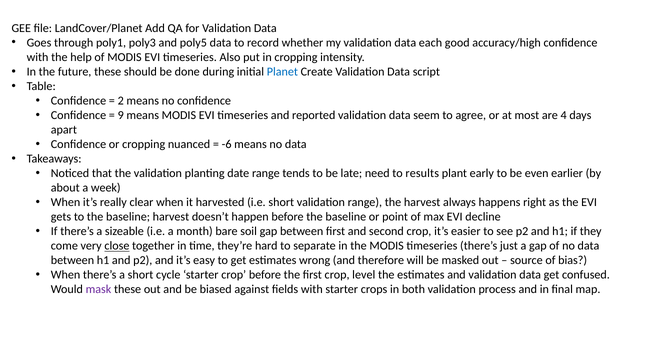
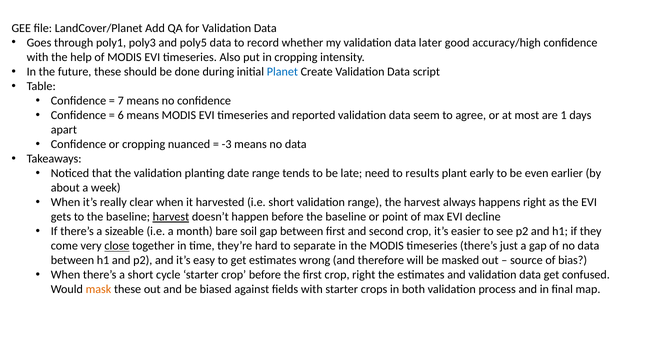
each: each -> later (430, 43)
2: 2 -> 7 (121, 101)
9: 9 -> 6 (121, 115)
4: 4 -> 1 (564, 115)
-6: -6 -> -3 (227, 144)
harvest underline: none -> present (171, 217)
crop level: level -> right (364, 275)
mask colour: purple -> orange (98, 289)
